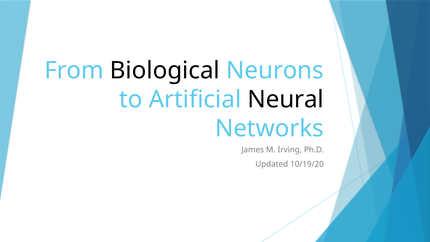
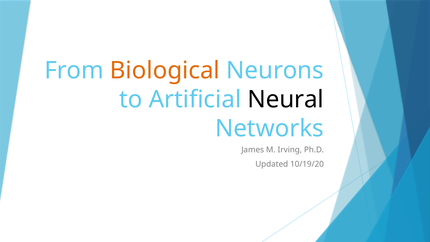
Biological colour: black -> orange (165, 70)
